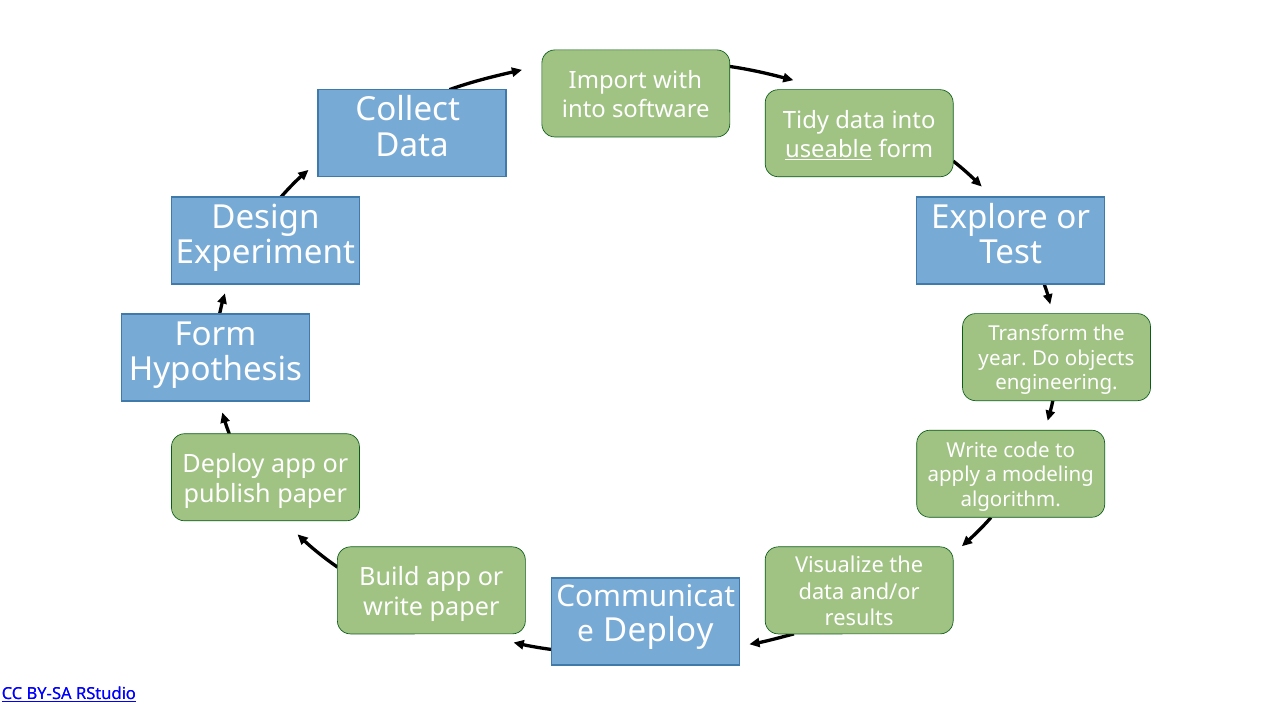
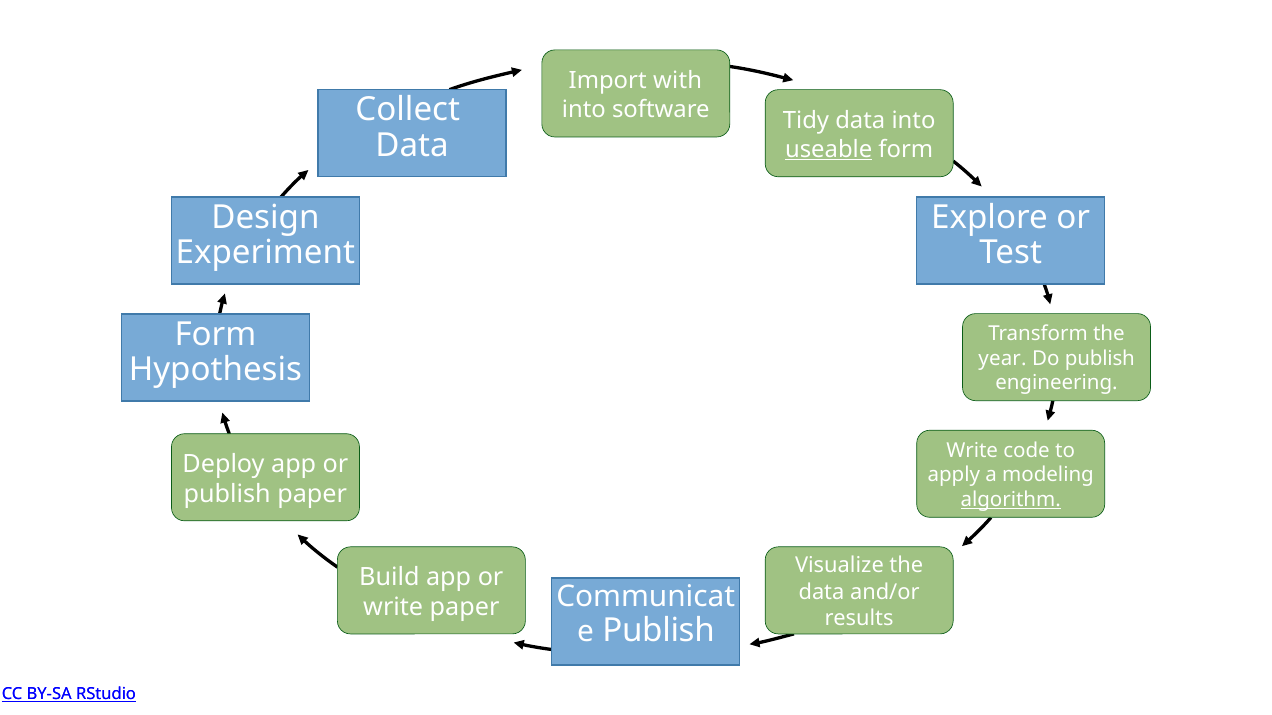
Do objects: objects -> publish (1100, 359)
algorithm underline: none -> present (1011, 500)
Deploy: Deploy -> Publish (659, 631)
